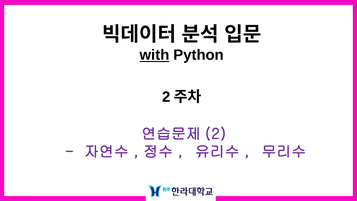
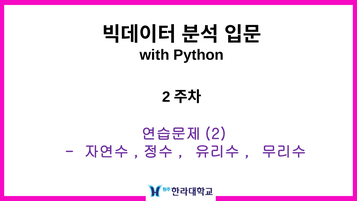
with underline: present -> none (155, 55)
